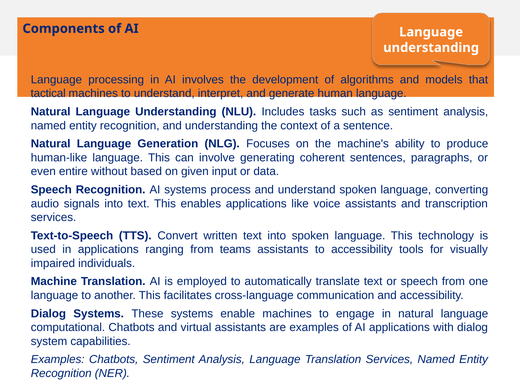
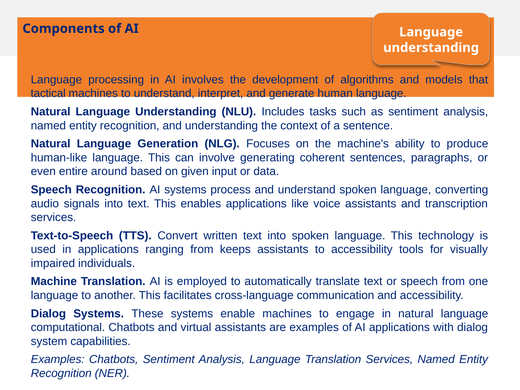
without: without -> around (109, 171)
teams: teams -> keeps (235, 249)
